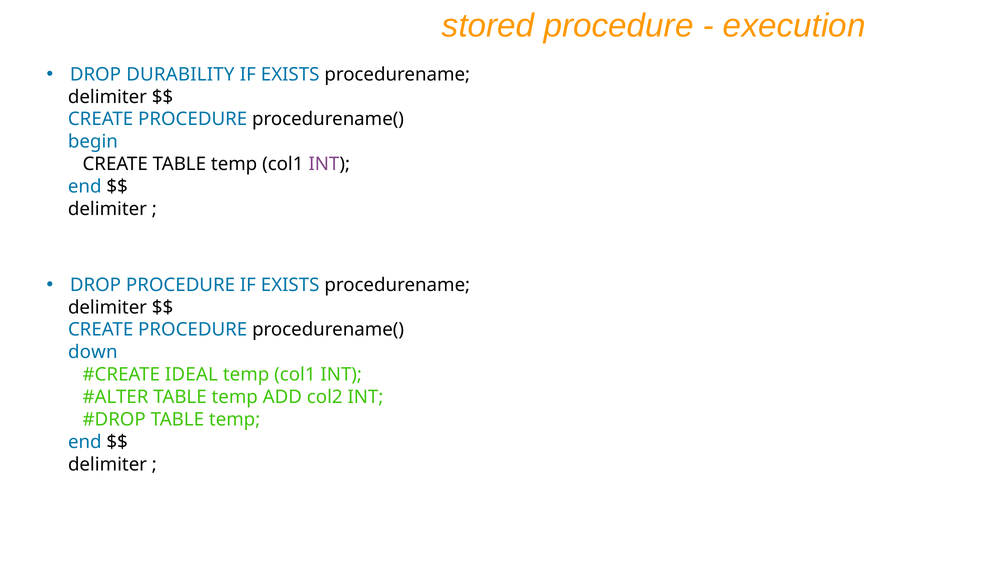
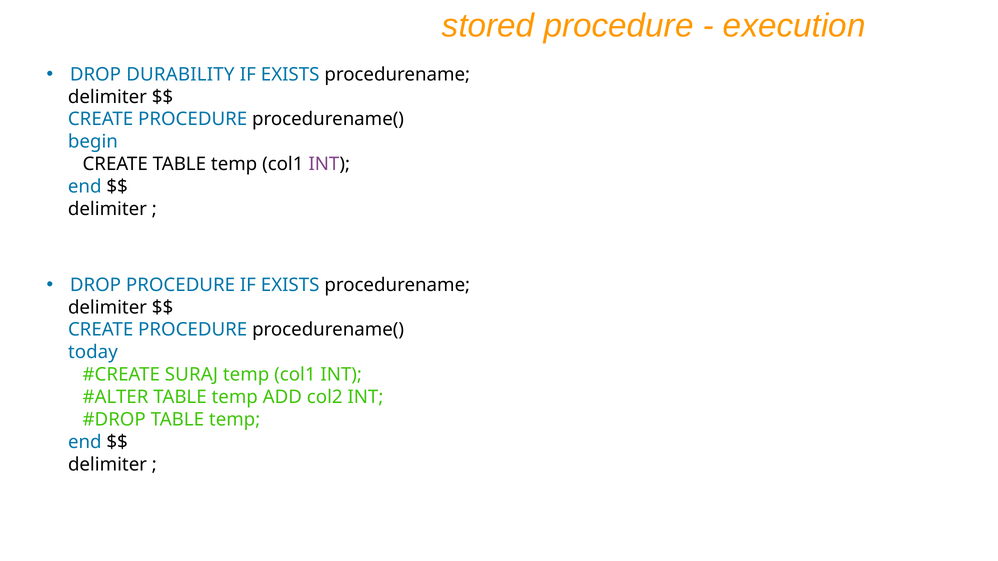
down: down -> today (93, 352)
IDEAL: IDEAL -> SURAJ (191, 375)
